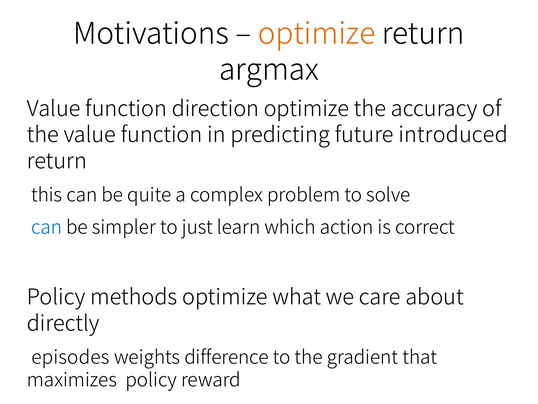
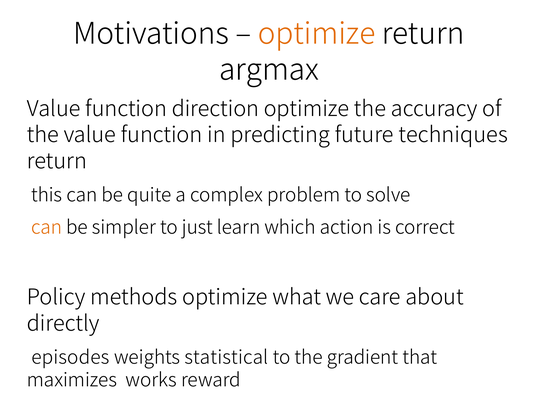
introduced: introduced -> techniques (453, 135)
can colour: blue -> orange (47, 227)
difference: difference -> statistical (226, 357)
maximizes policy: policy -> works (151, 380)
